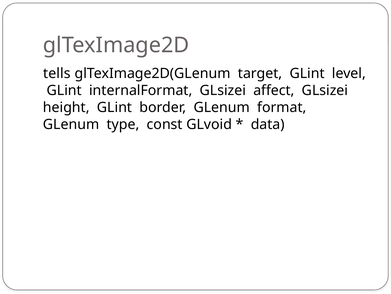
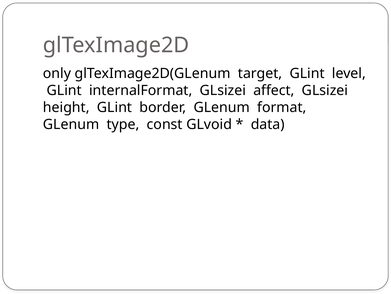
tells: tells -> only (57, 73)
